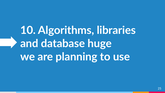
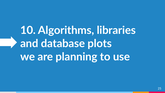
huge: huge -> plots (100, 43)
